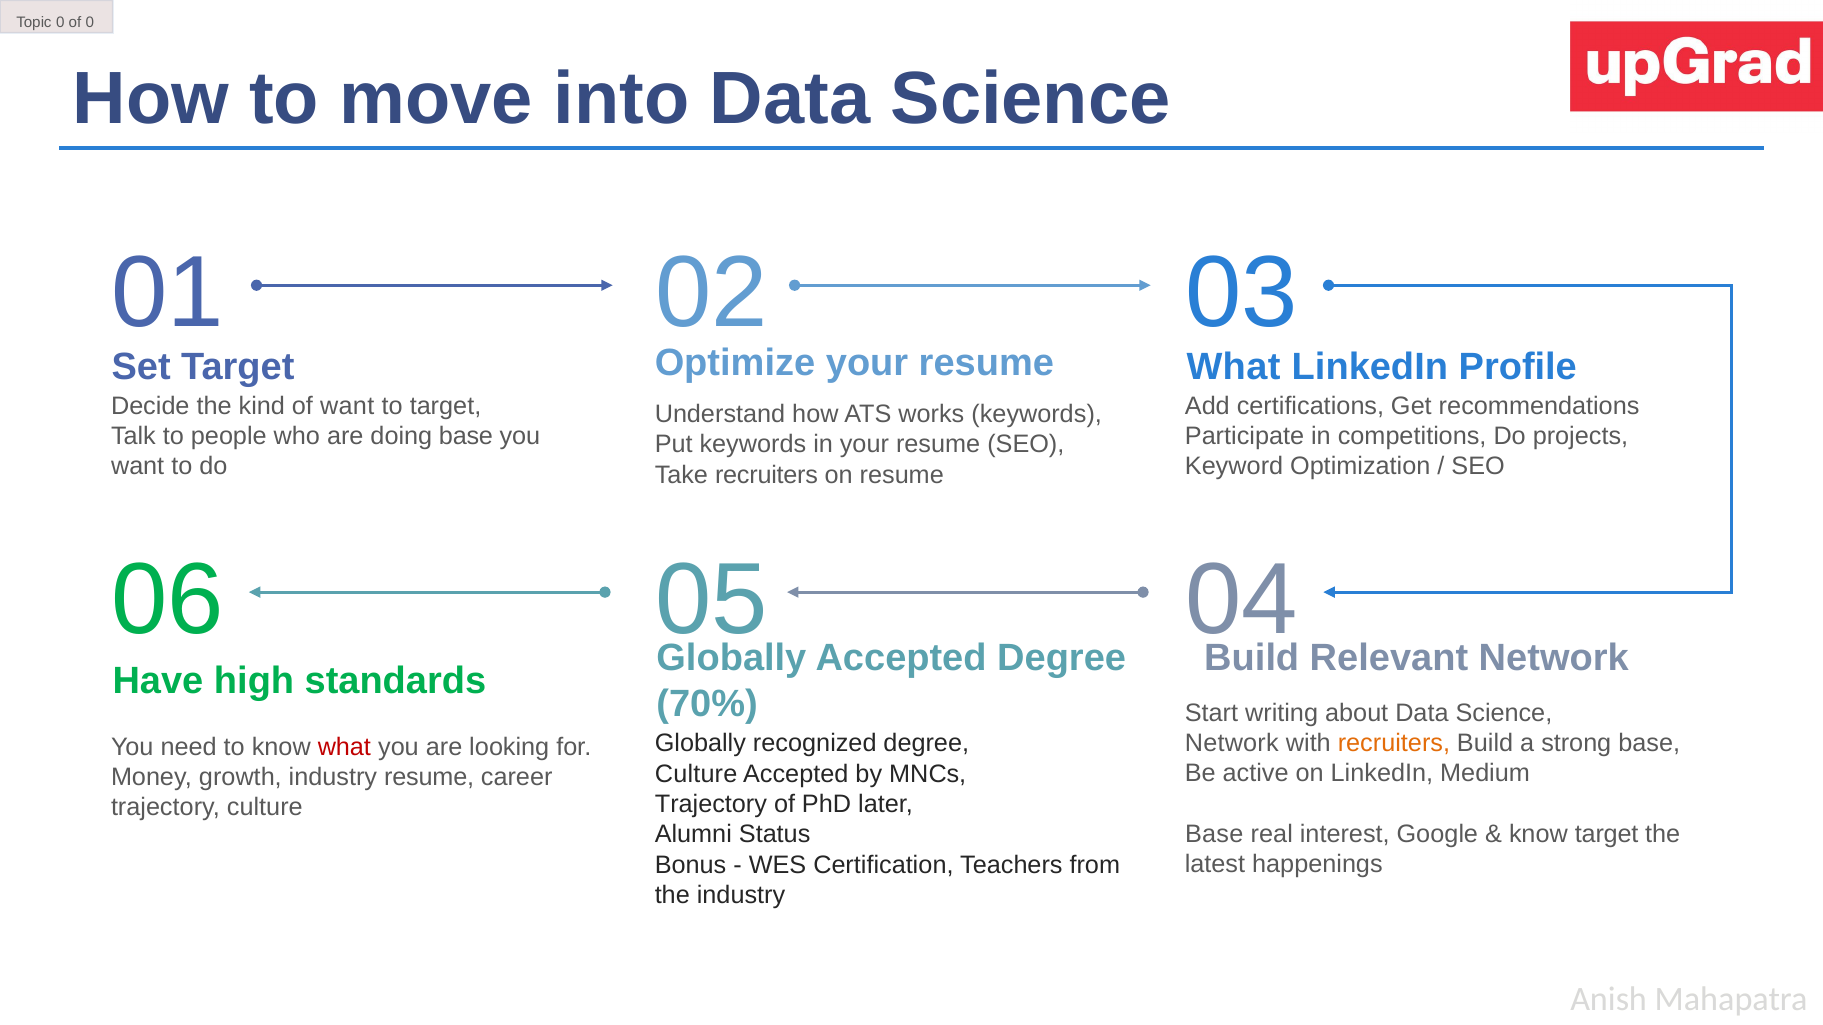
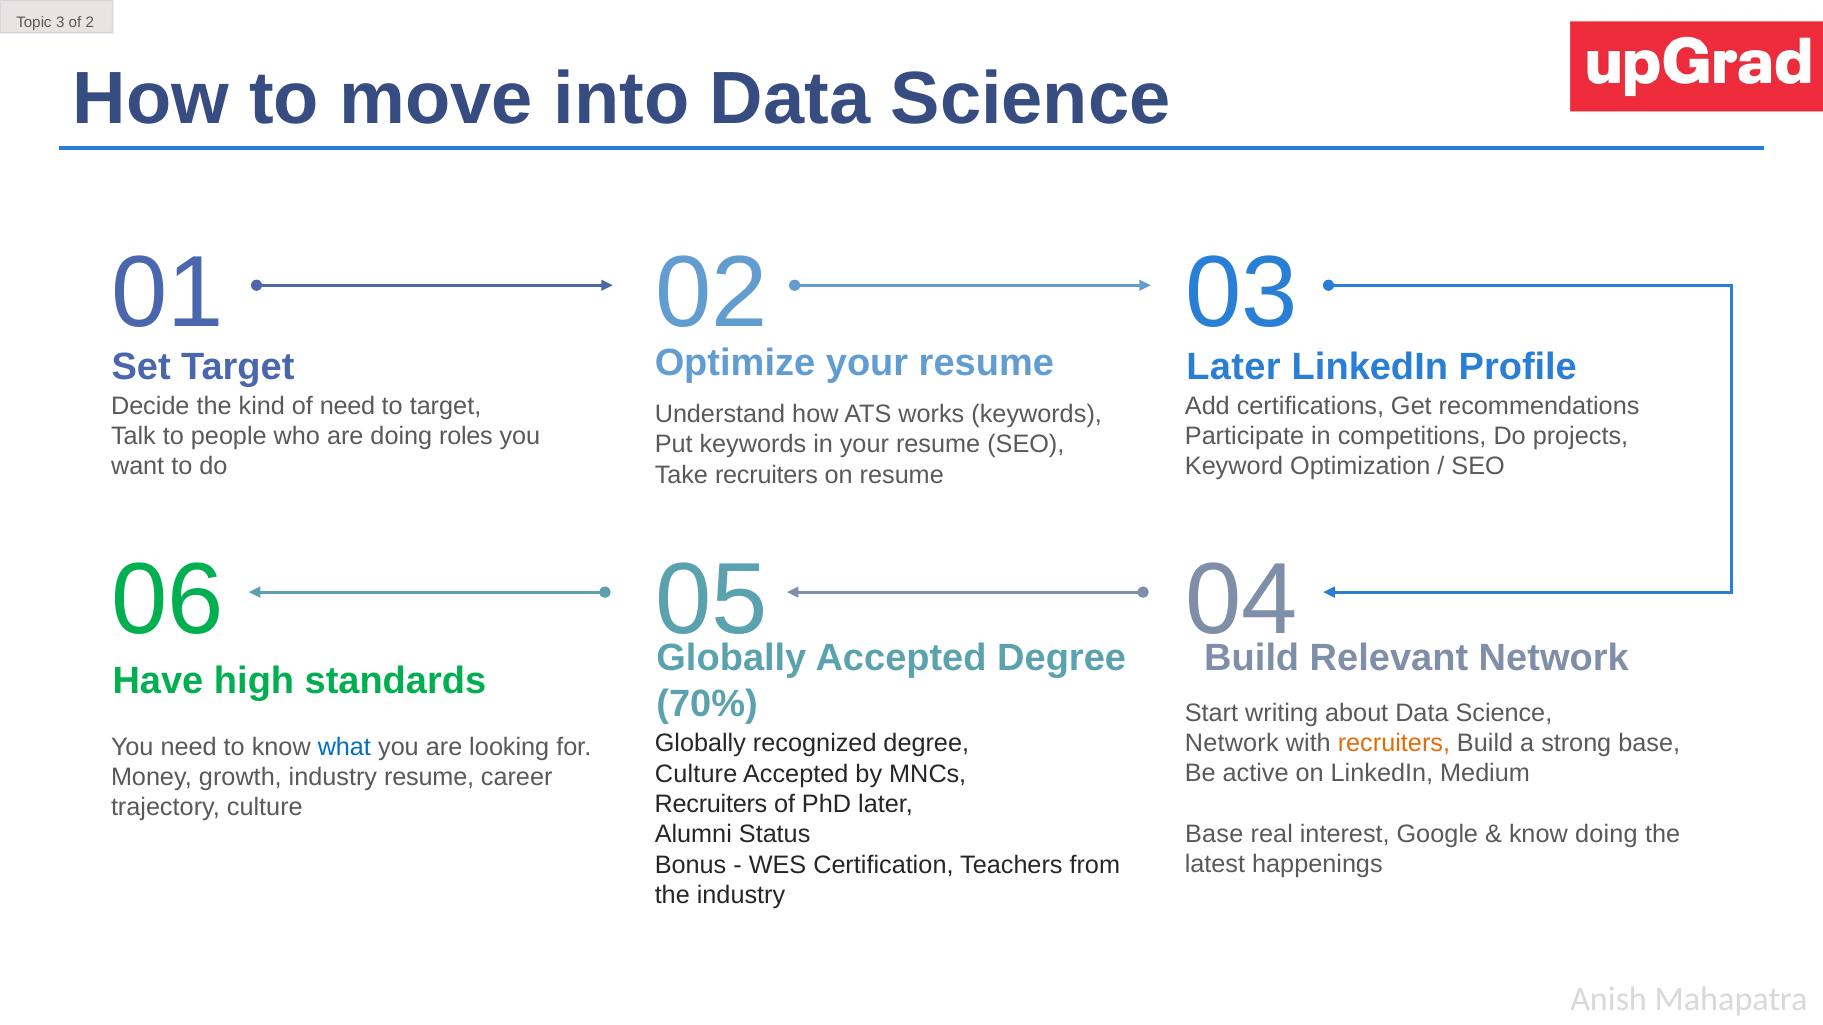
Topic 0: 0 -> 3 (60, 23)
of 0: 0 -> 2 (90, 23)
What: What -> Later (1233, 368)
of want: want -> need (348, 406)
doing base: base -> roles (466, 437)
what colour: red -> blue (344, 747)
Trajectory: Trajectory -> Recruiters (711, 805)
know target: target -> doing (1606, 835)
